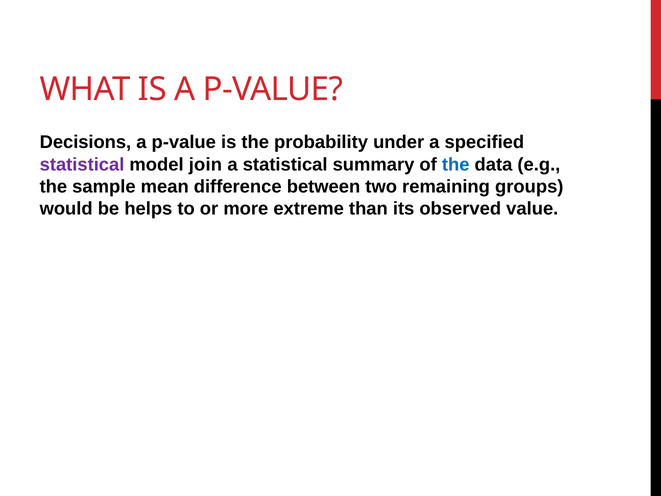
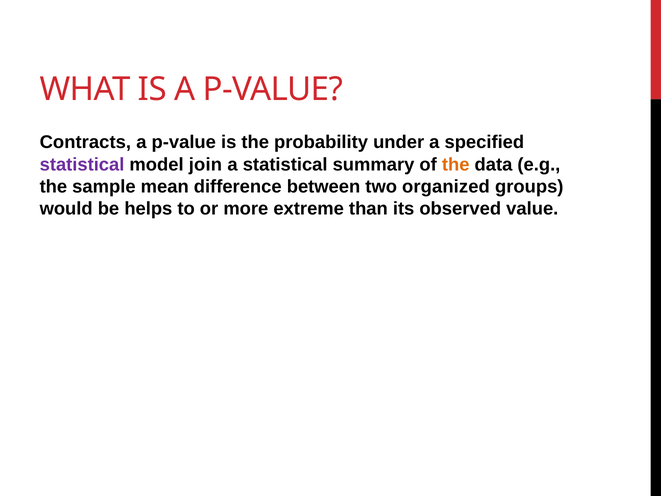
Decisions: Decisions -> Contracts (85, 142)
the colour: blue -> orange (456, 164)
remaining: remaining -> organized (446, 186)
